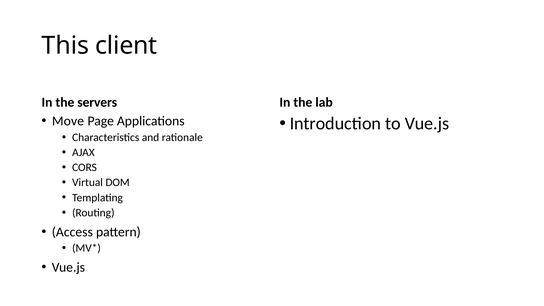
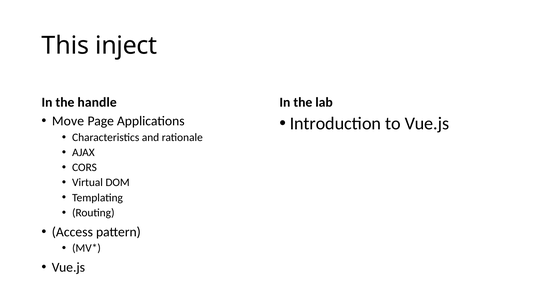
client: client -> inject (126, 46)
servers: servers -> handle (97, 102)
